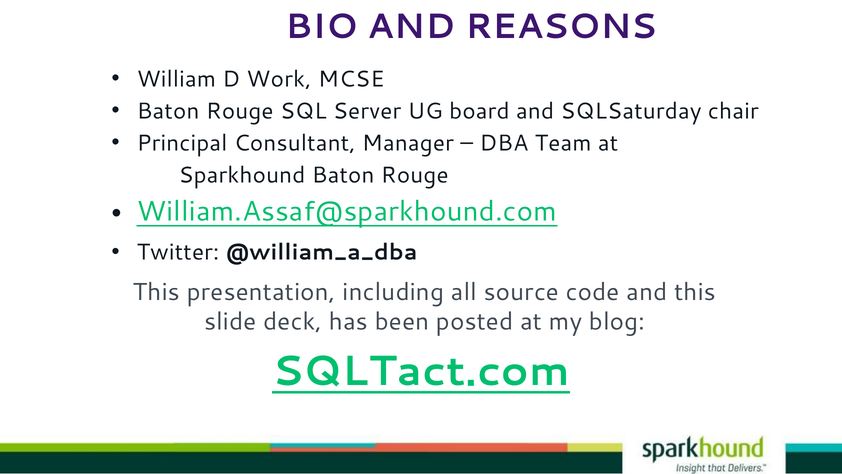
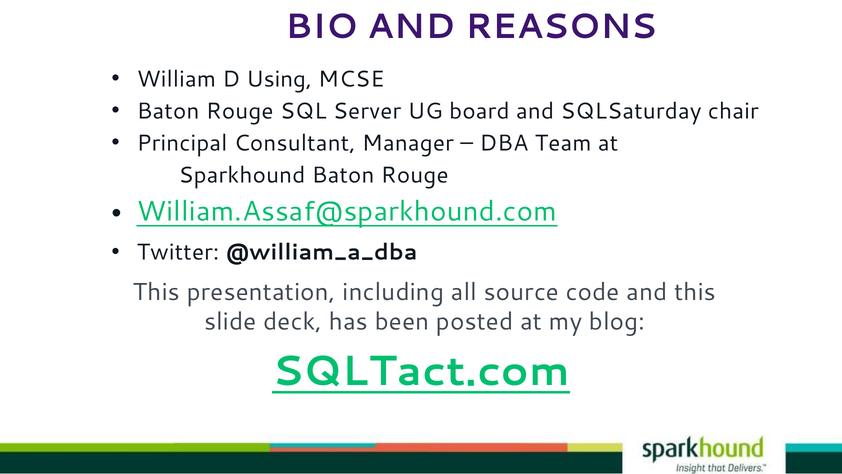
Work: Work -> Using (279, 79)
